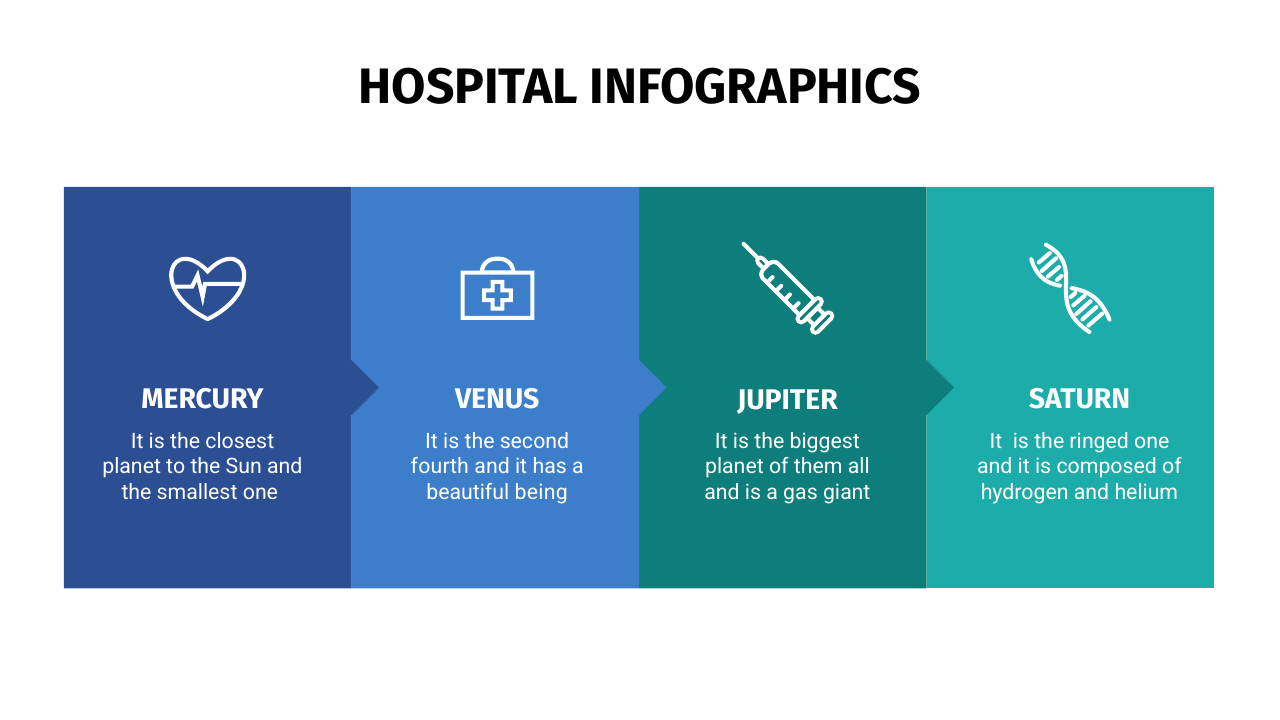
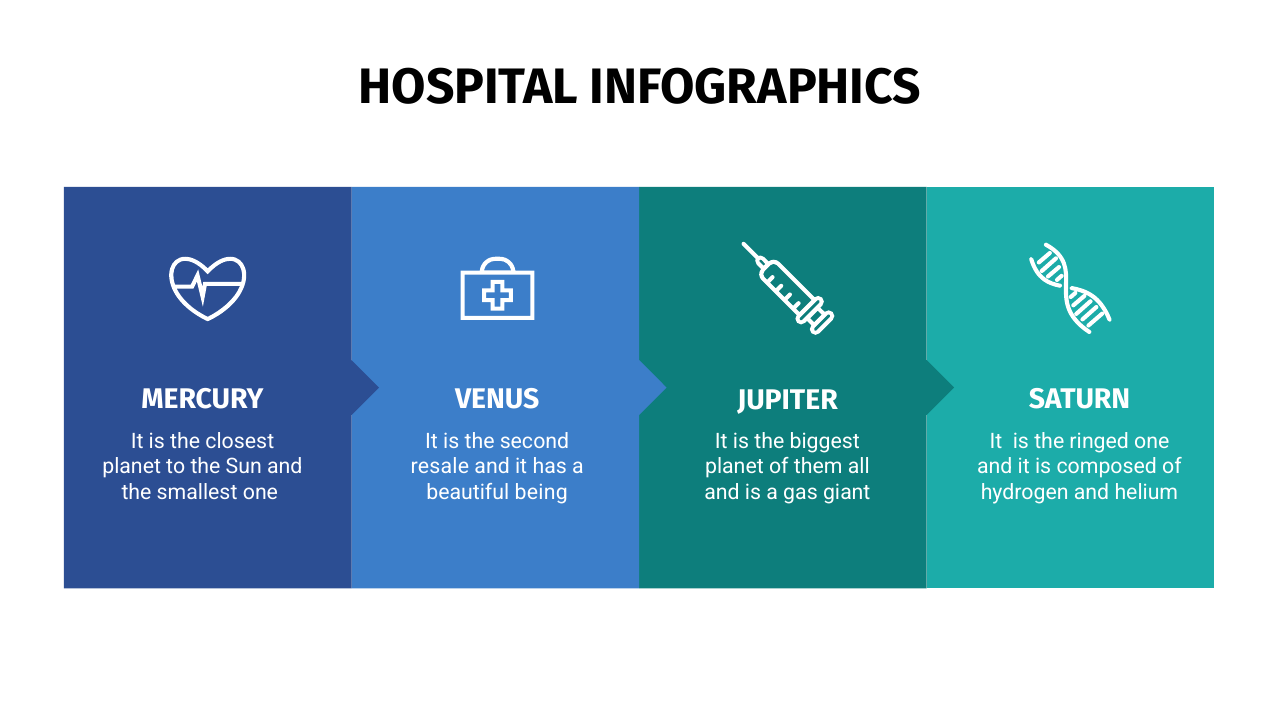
fourth: fourth -> resale (440, 467)
